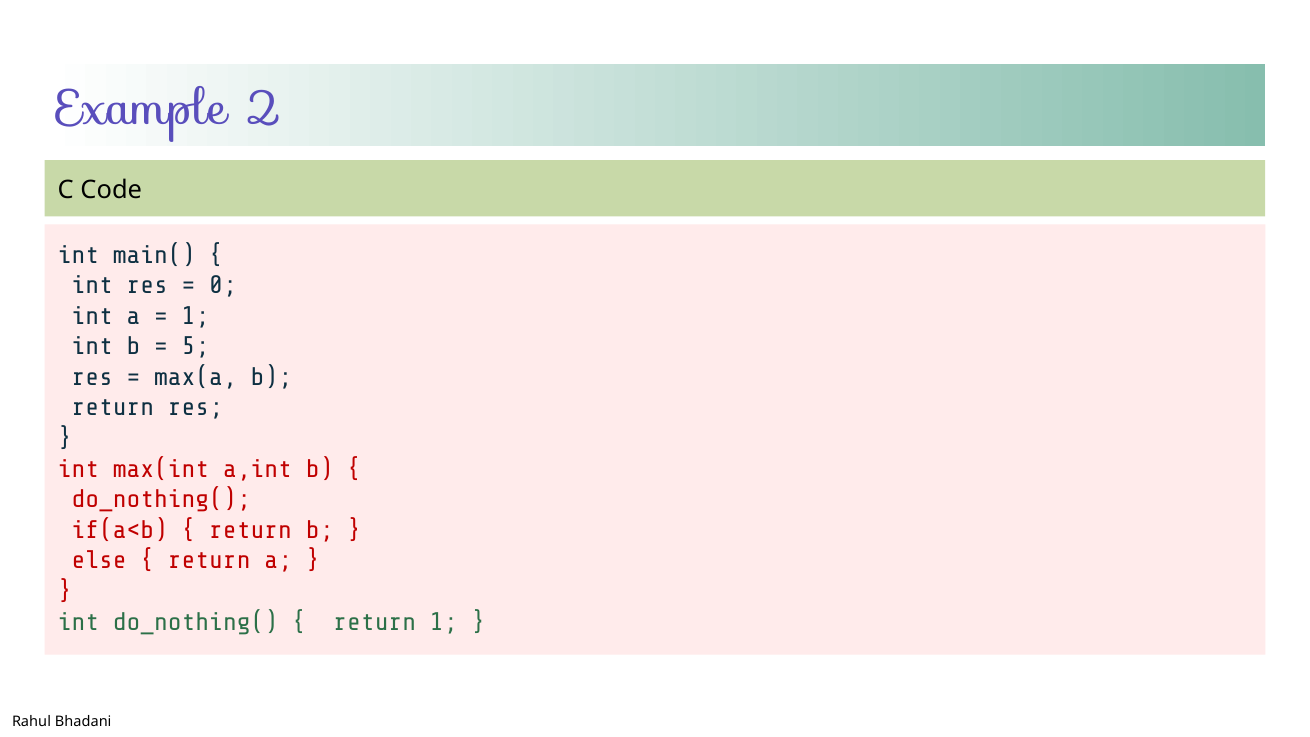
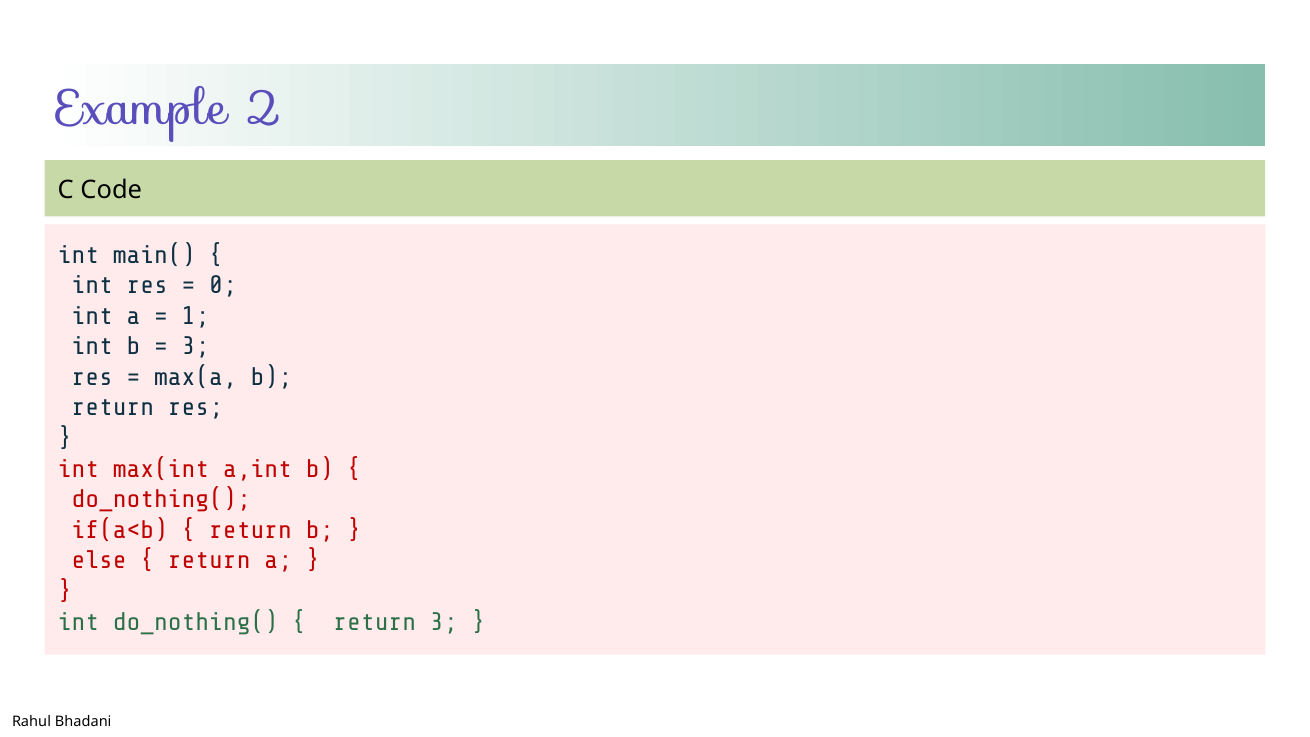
5: 5 -> 3 (195, 346)
return 1: 1 -> 3 (444, 622)
